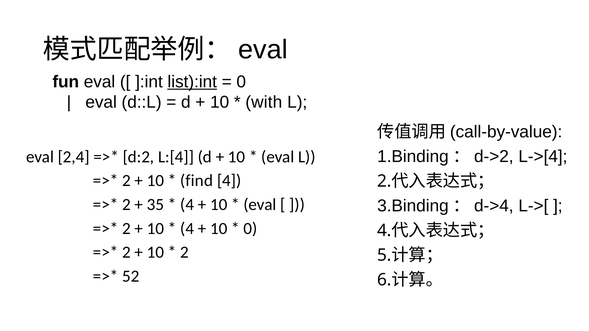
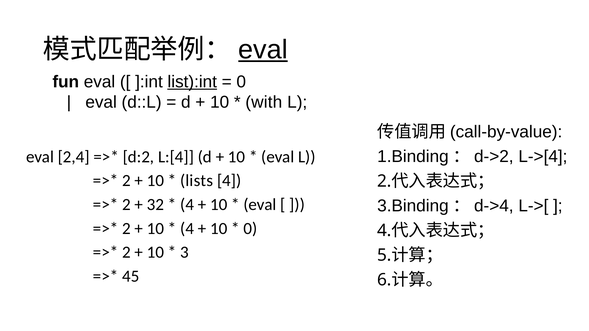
eval underline: none -> present (263, 49)
find: find -> lists (197, 181)
35: 35 -> 32 (155, 205)
2: 2 -> 3 (185, 253)
52: 52 -> 45 (131, 277)
